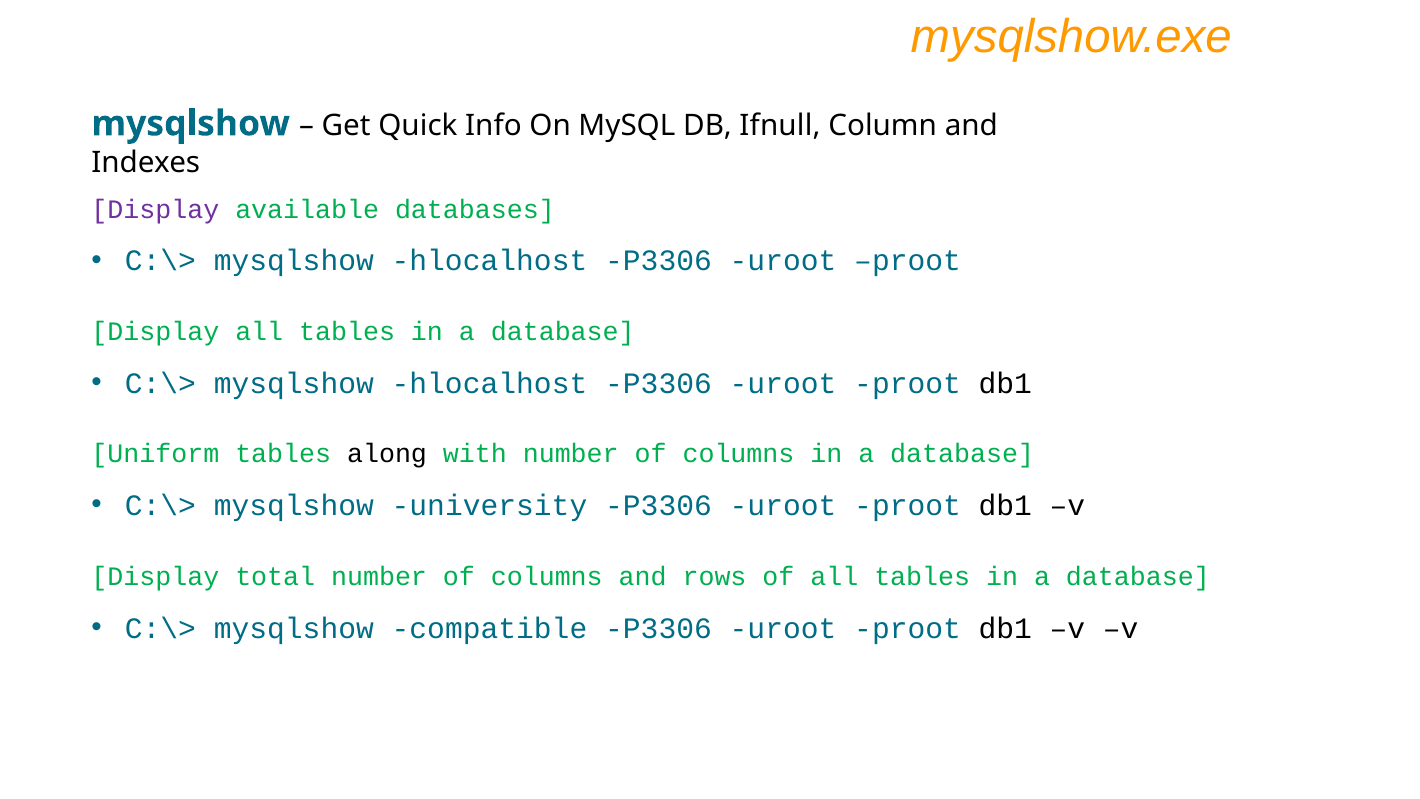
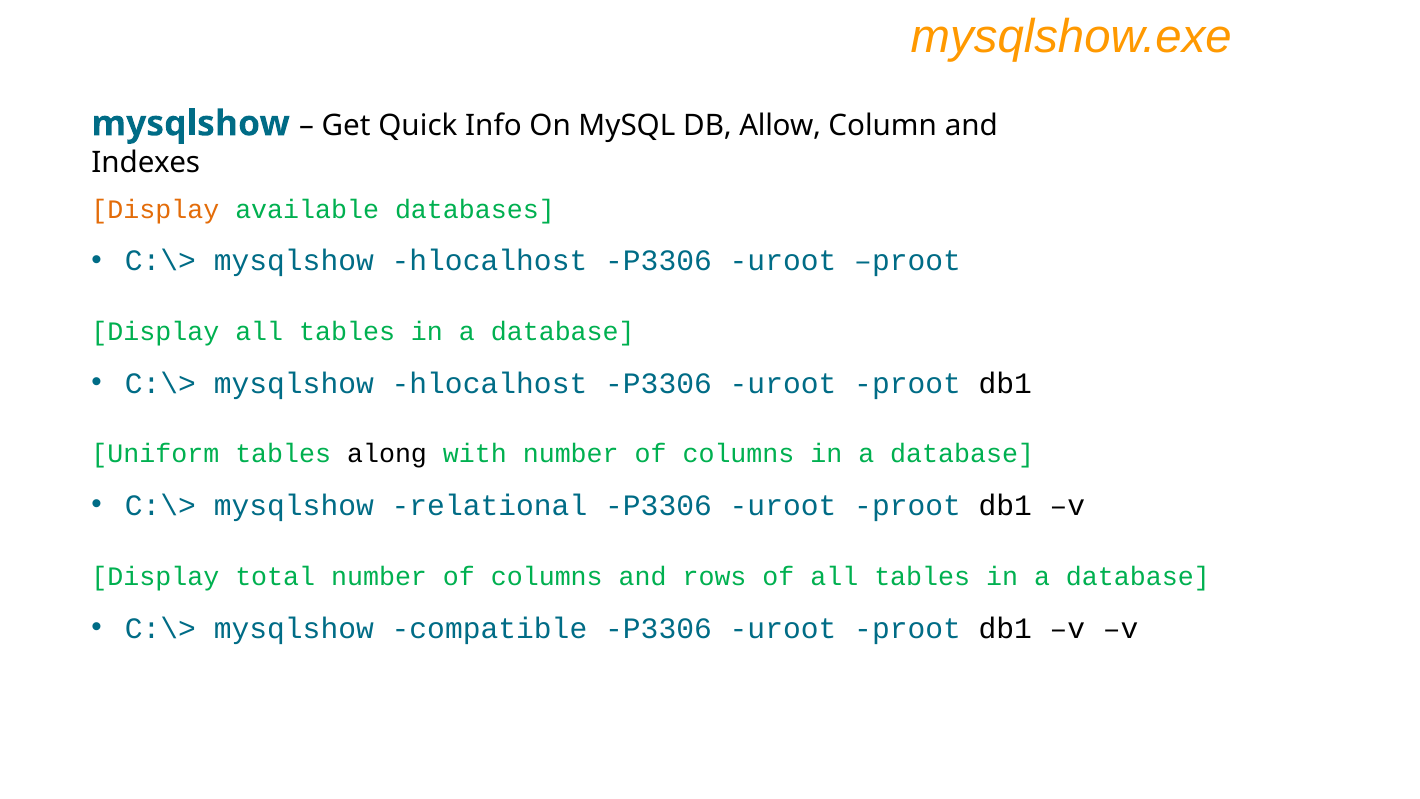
Ifnull: Ifnull -> Allow (780, 126)
Display colour: purple -> orange (155, 209)
university: university -> relational (489, 506)
